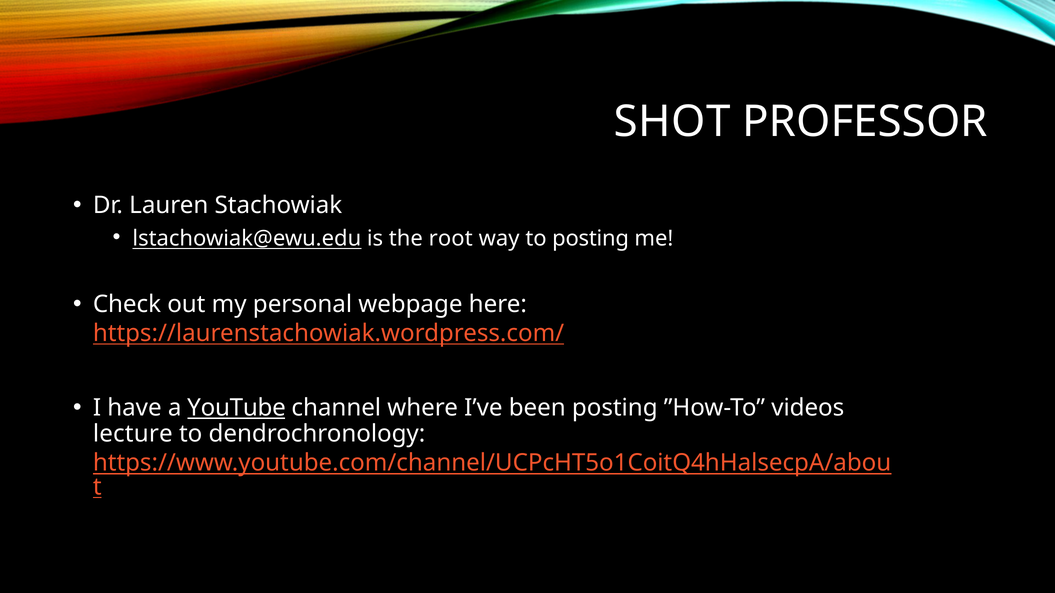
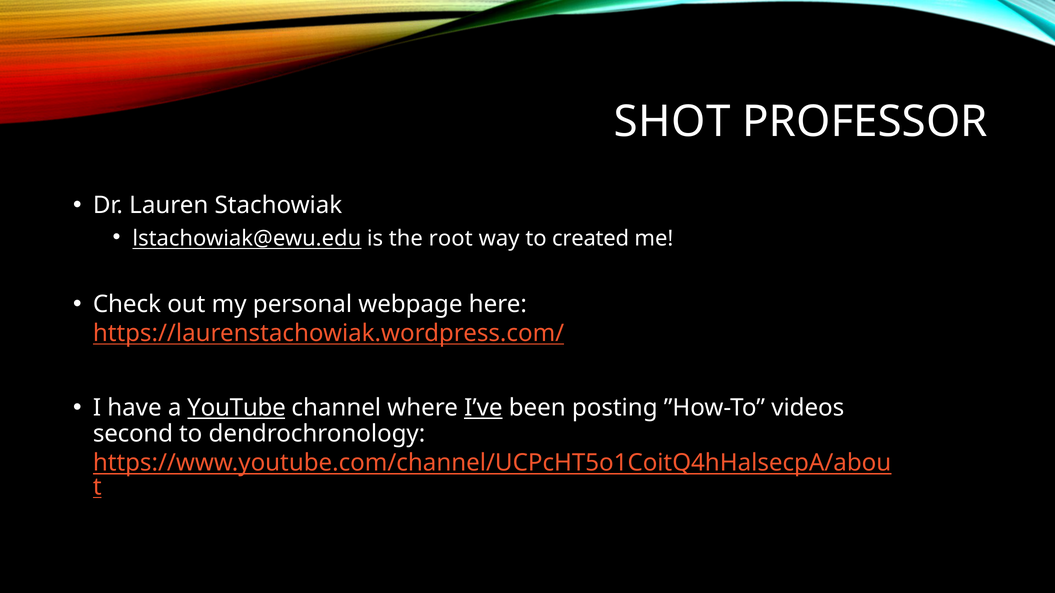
to posting: posting -> created (591, 239)
I’ve underline: none -> present (483, 408)
lecture: lecture -> second (133, 434)
